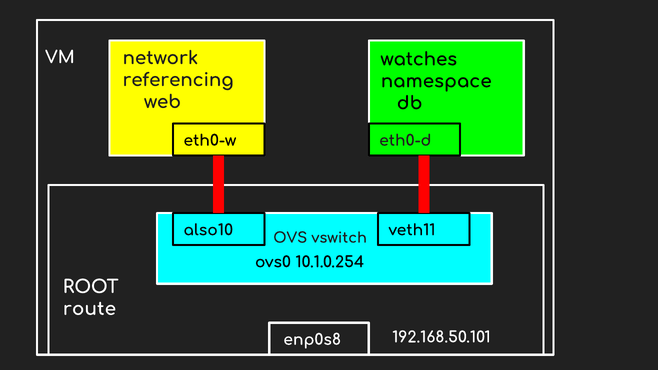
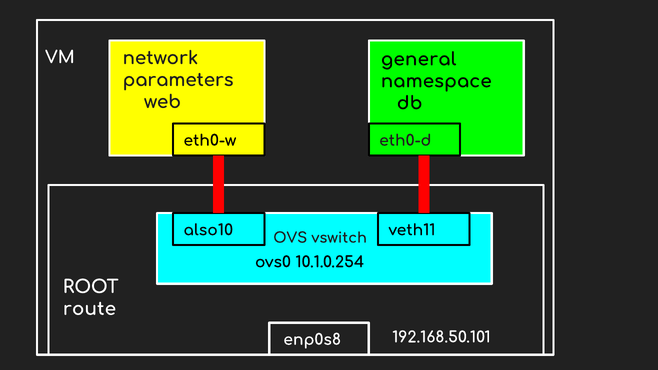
watches: watches -> general (419, 59)
referencing: referencing -> parameters (178, 80)
